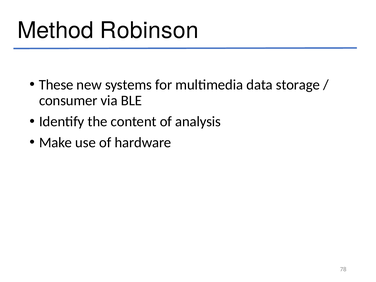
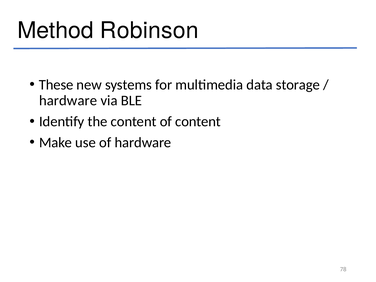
consumer: consumer -> hardware (68, 100)
of analysis: analysis -> content (198, 121)
